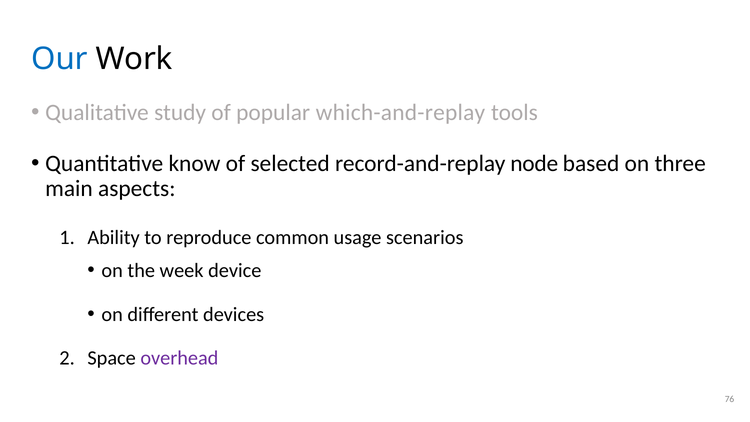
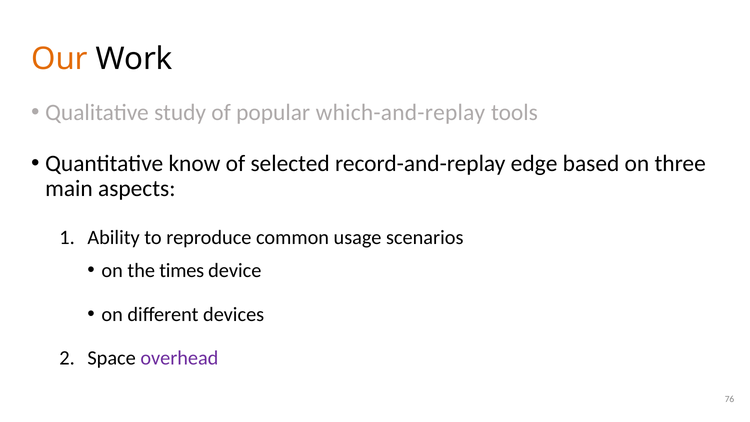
Our colour: blue -> orange (59, 59)
node: node -> edge (534, 163)
week: week -> times (182, 270)
